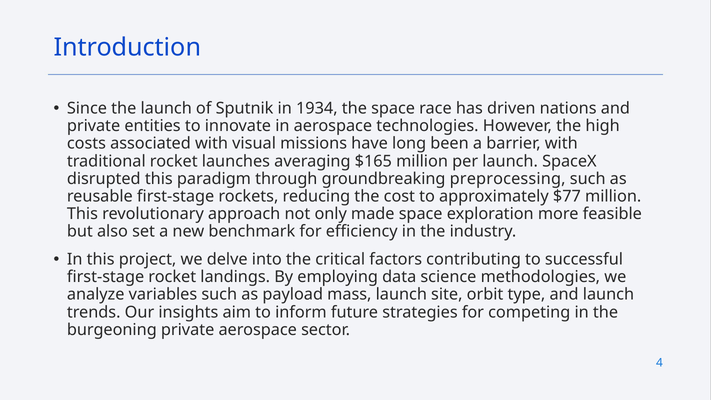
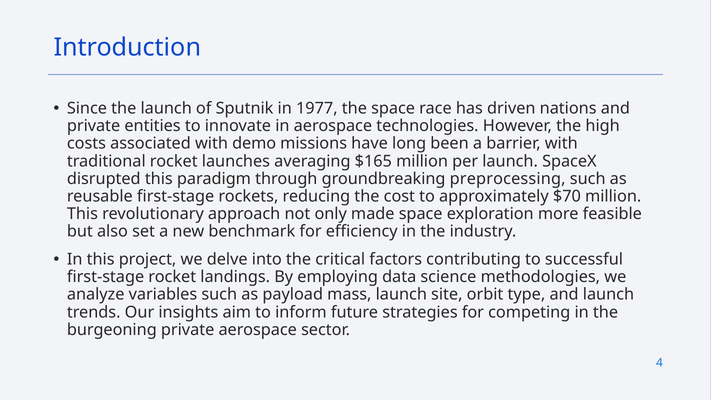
1934: 1934 -> 1977 (317, 108)
visual: visual -> demo (254, 144)
$77: $77 -> $70 (567, 196)
